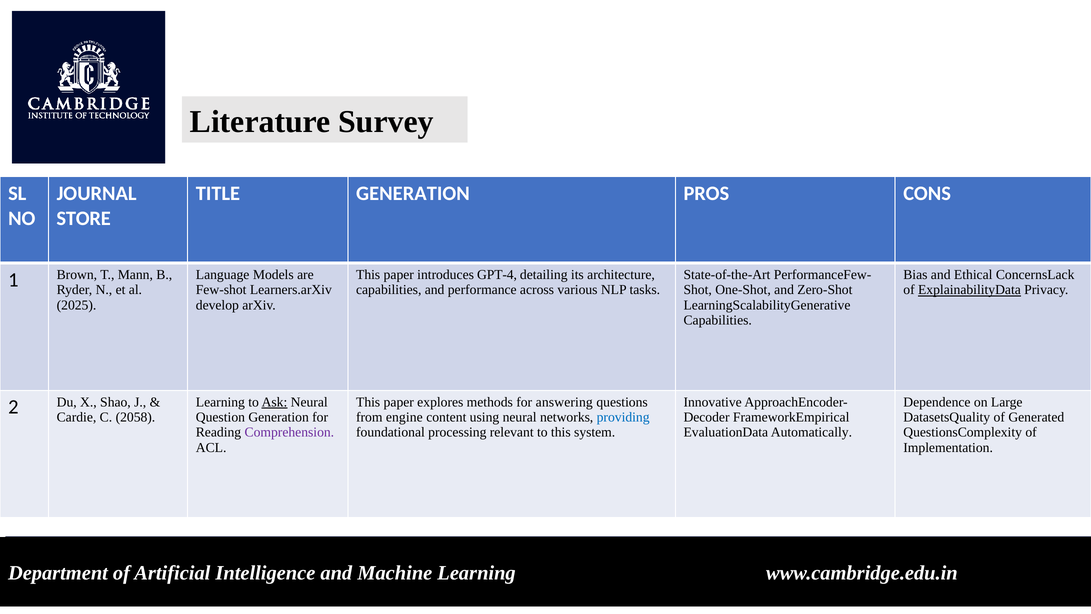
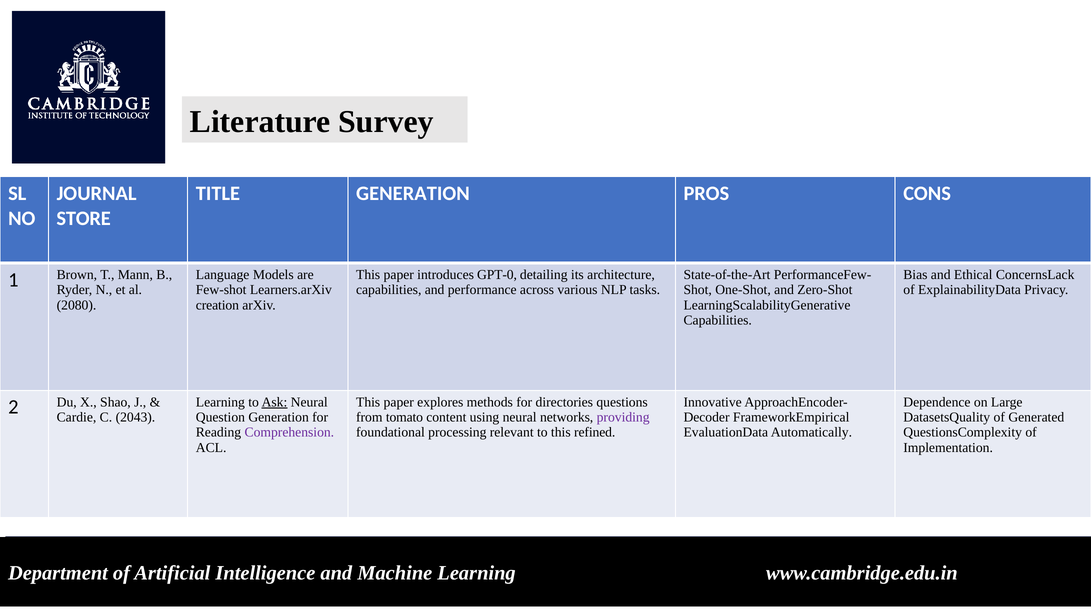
GPT-4: GPT-4 -> GPT-0 (497, 275)
ExplainabilityData underline: present -> none (969, 290)
2025: 2025 -> 2080 (77, 305)
develop: develop -> creation (217, 305)
answering: answering -> directories (564, 402)
2058: 2058 -> 2043 (135, 417)
engine: engine -> tomato (404, 417)
providing colour: blue -> purple (623, 417)
system: system -> refined (595, 432)
